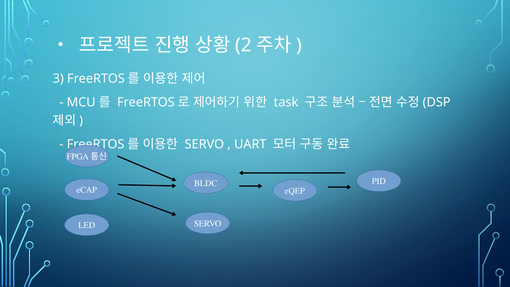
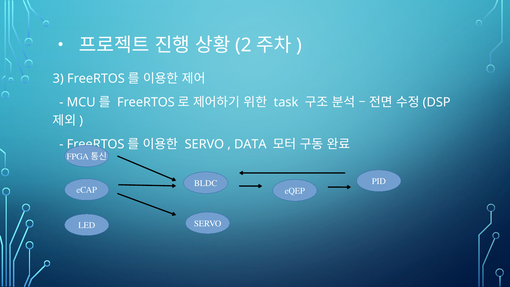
UART: UART -> DATA (250, 144)
